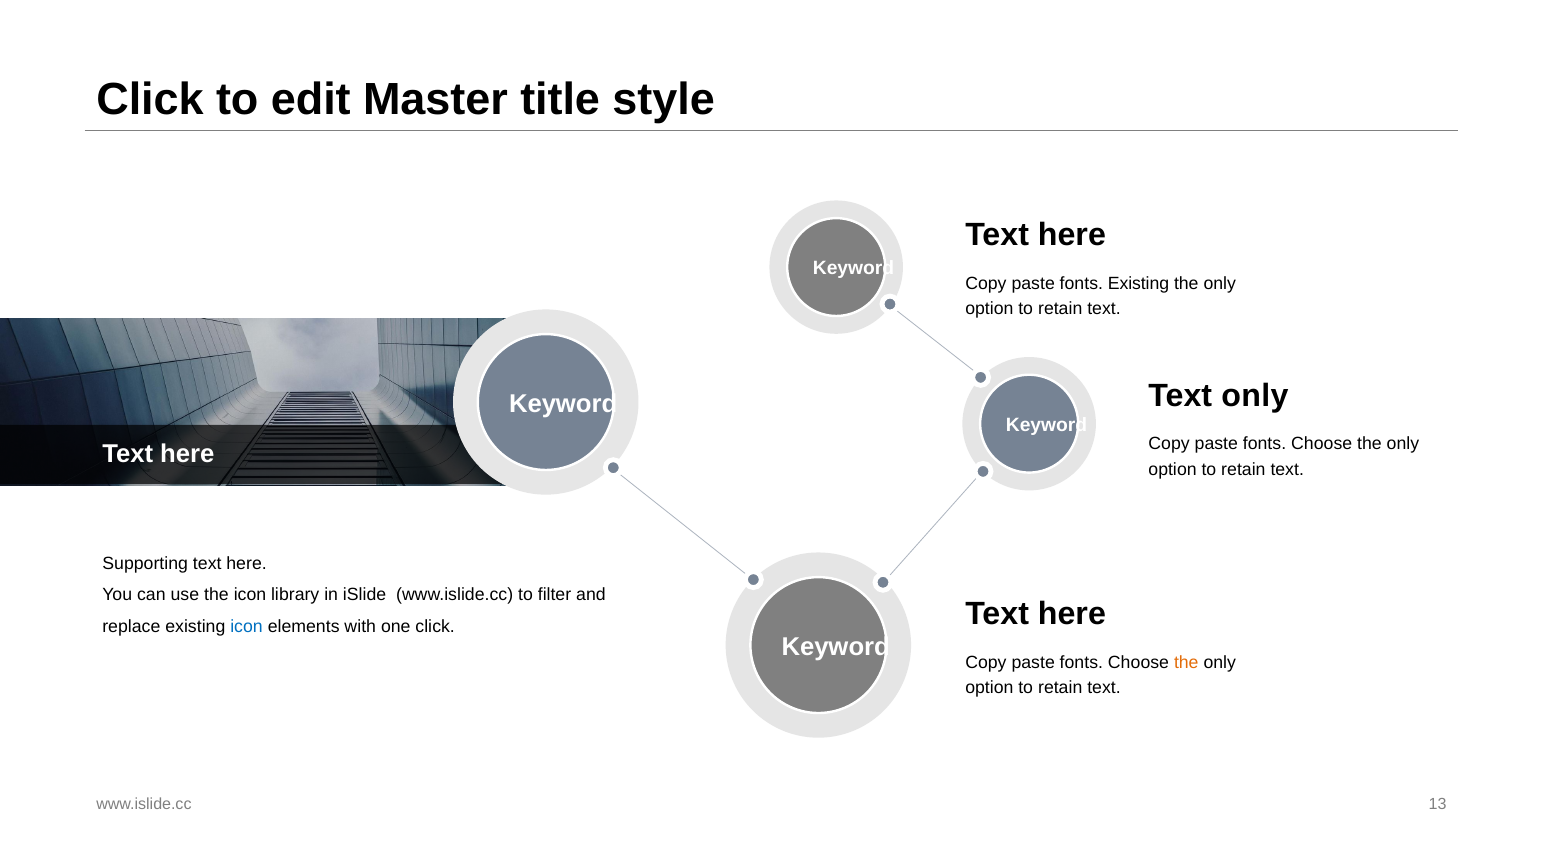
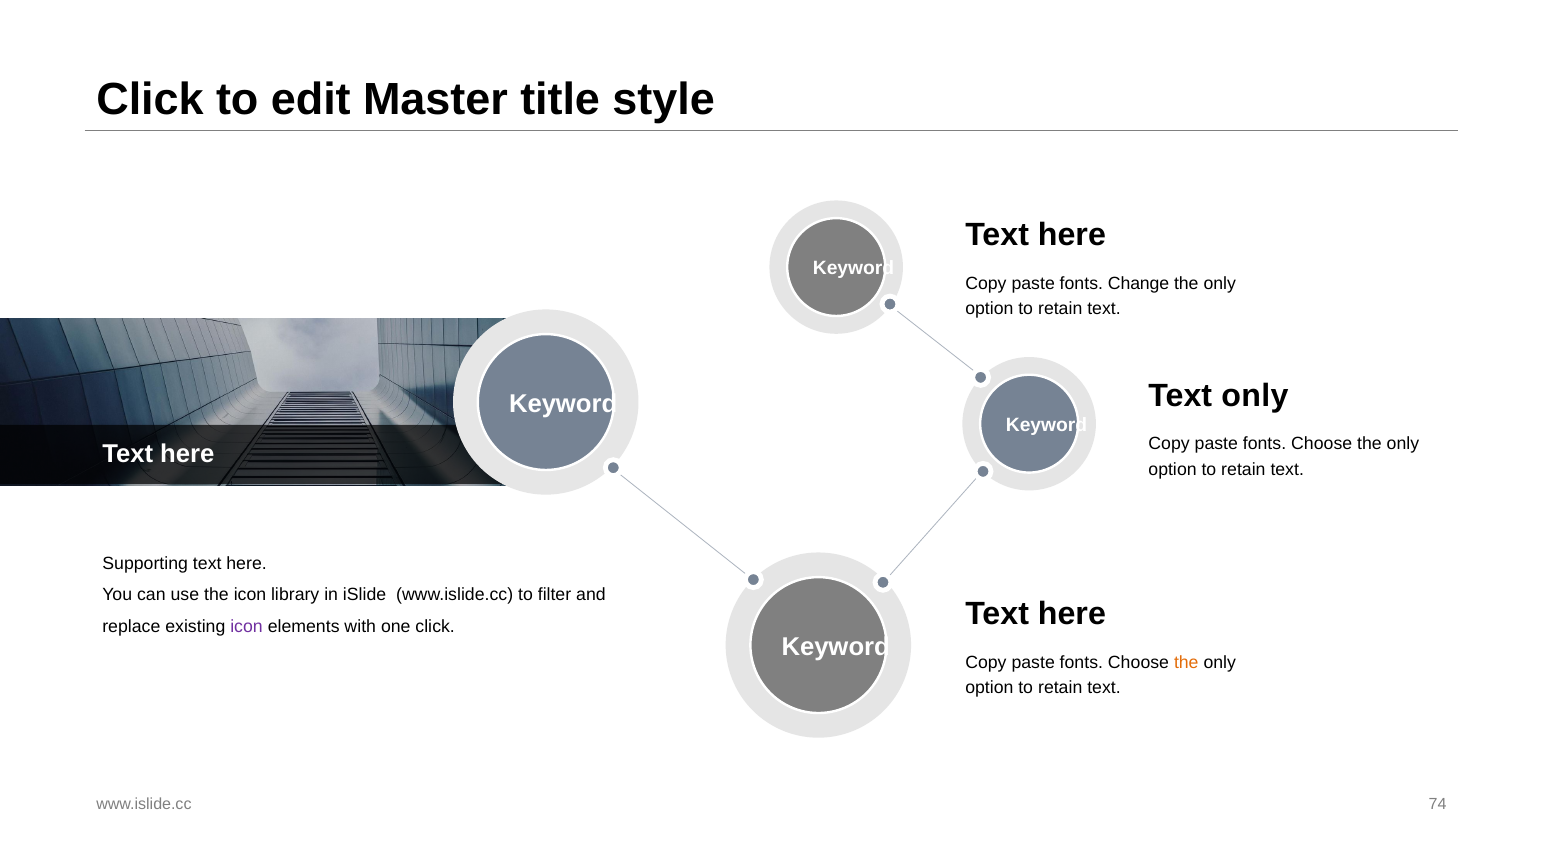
fonts Existing: Existing -> Change (1139, 283)
icon colour: blue -> purple (247, 627)
13: 13 -> 74 (1438, 804)
